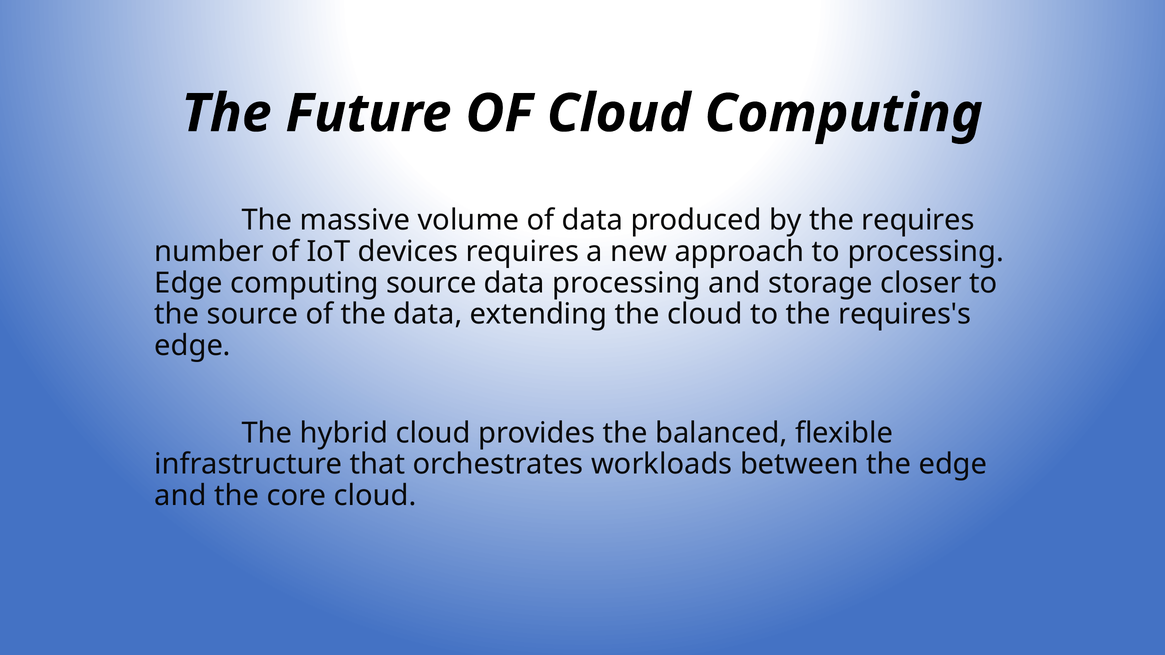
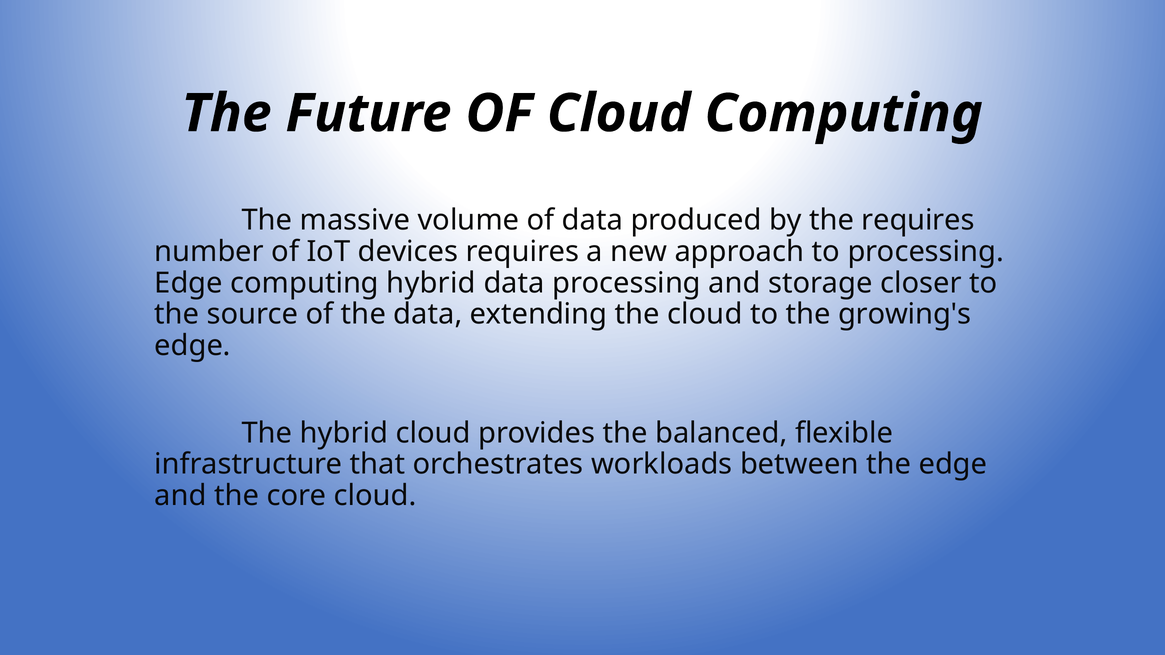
computing source: source -> hybrid (431, 283)
requires's: requires's -> growing's (905, 314)
